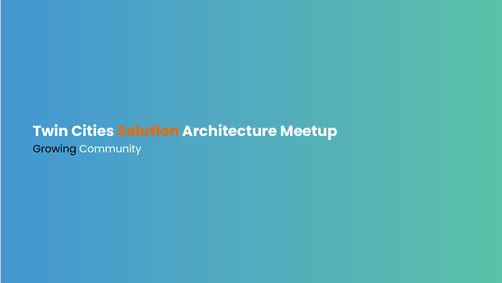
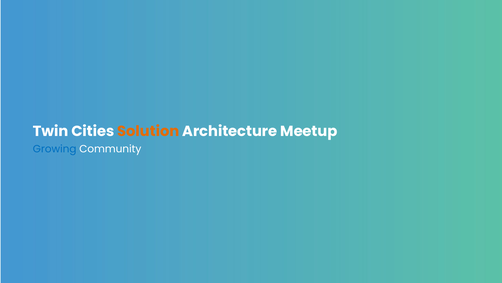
Growing colour: black -> blue (55, 149)
